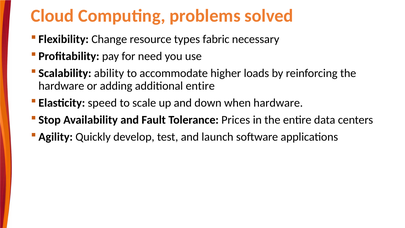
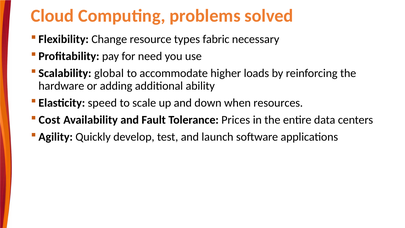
ability: ability -> global (109, 73)
additional entire: entire -> ability (200, 86)
when hardware: hardware -> resources (278, 103)
Stop: Stop -> Cost (50, 120)
